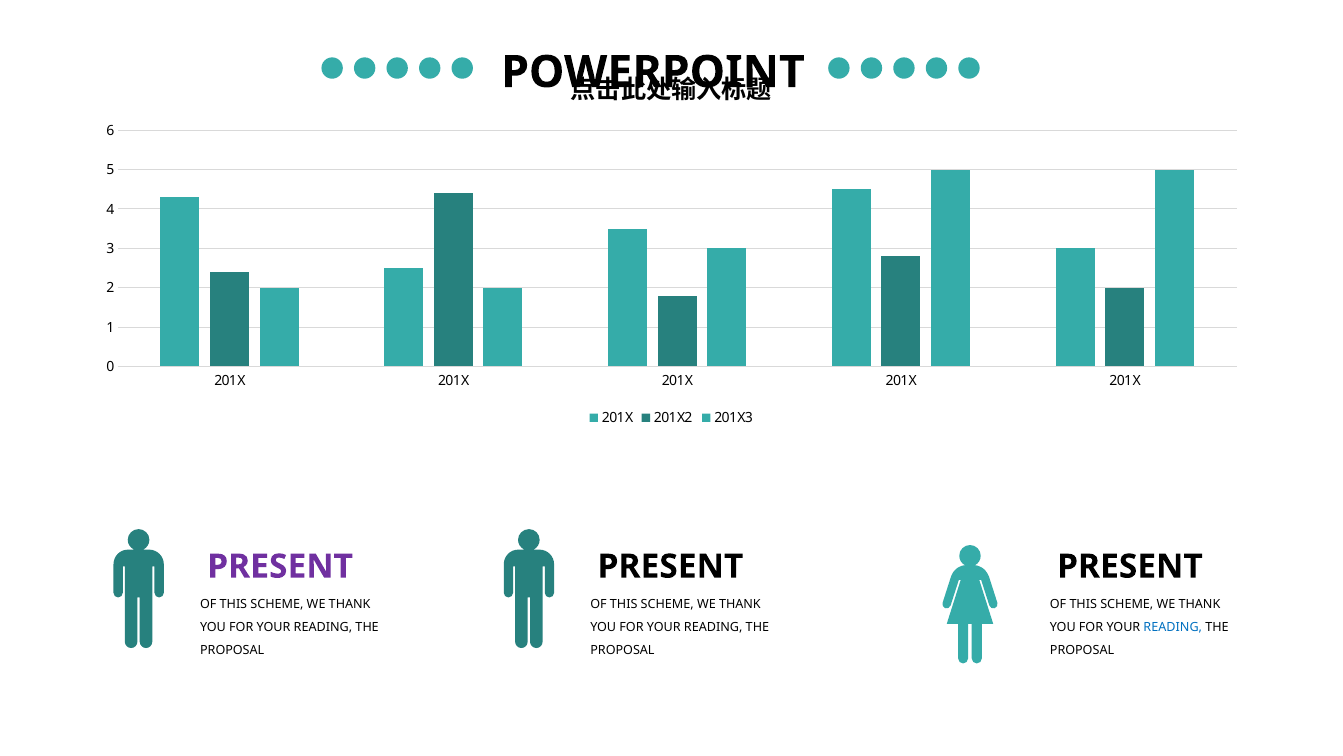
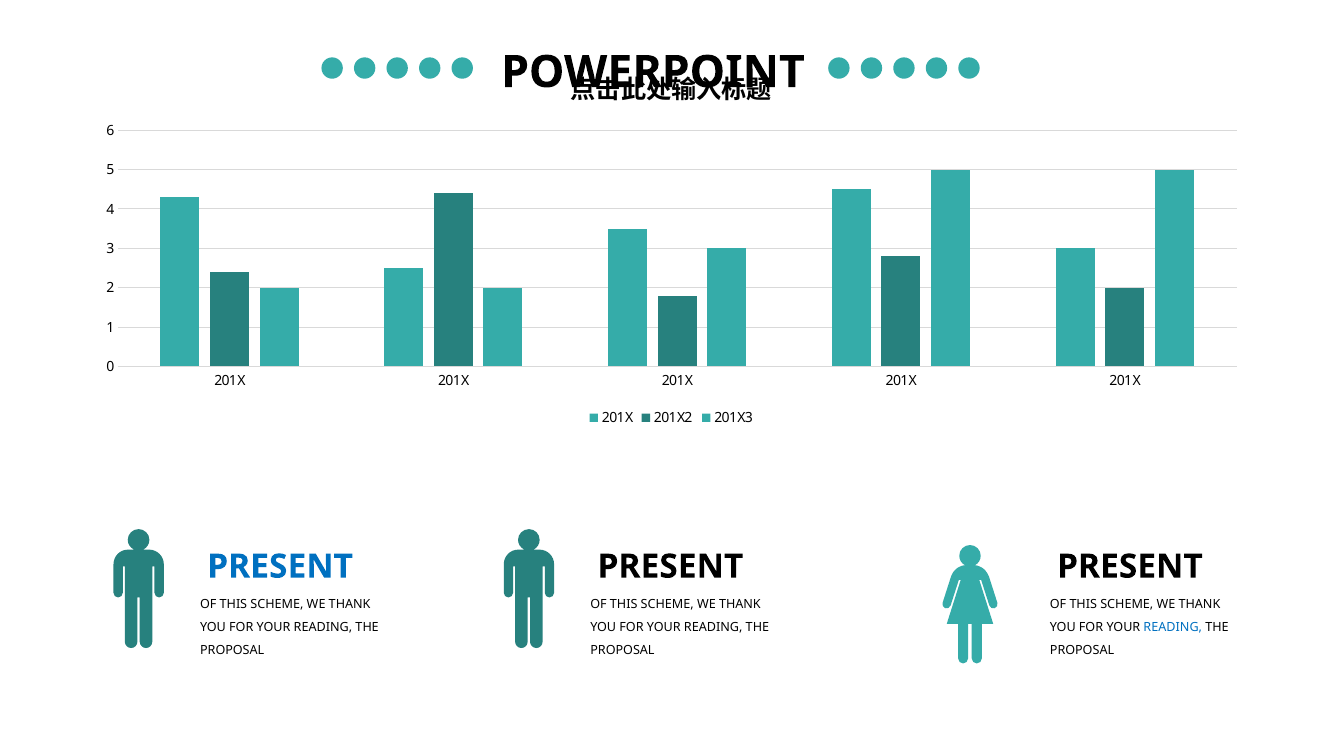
PRESENT colour: purple -> blue (280, 566)
